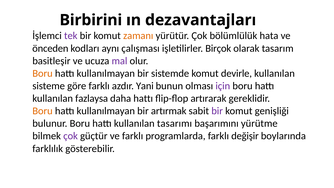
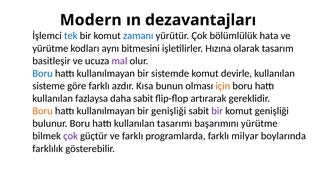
Birbirini: Birbirini -> Modern (91, 20)
tek colour: purple -> blue (71, 36)
zamanı colour: orange -> blue (138, 36)
önceden: önceden -> yürütme (50, 48)
çalışması: çalışması -> bitmesini (141, 48)
Birçok: Birçok -> Hızına (218, 48)
Boru colour: orange -> blue (43, 73)
Yani: Yani -> Kısa (145, 86)
için colour: purple -> orange (223, 86)
daha hattı: hattı -> sabit (143, 98)
bir artırmak: artırmak -> genişliği (169, 111)
değişir: değişir -> milyar (245, 136)
